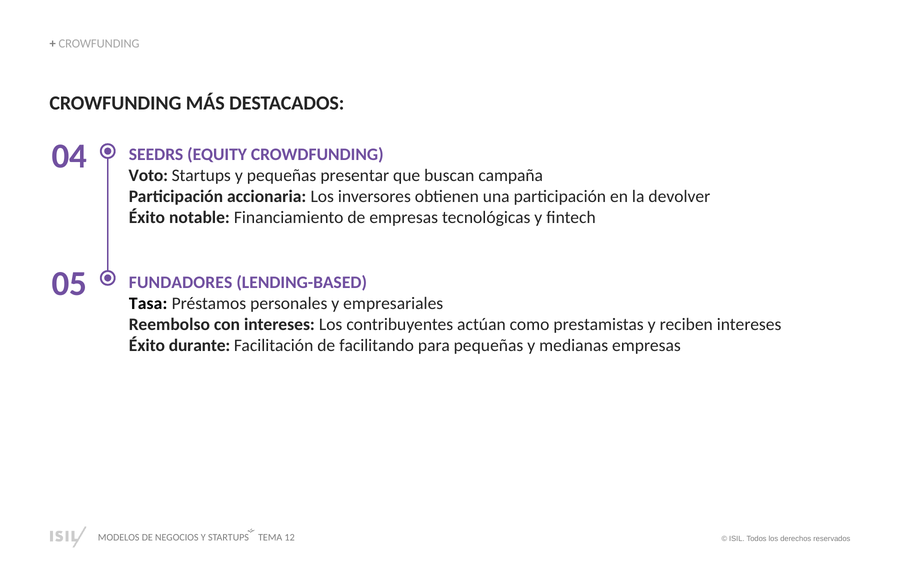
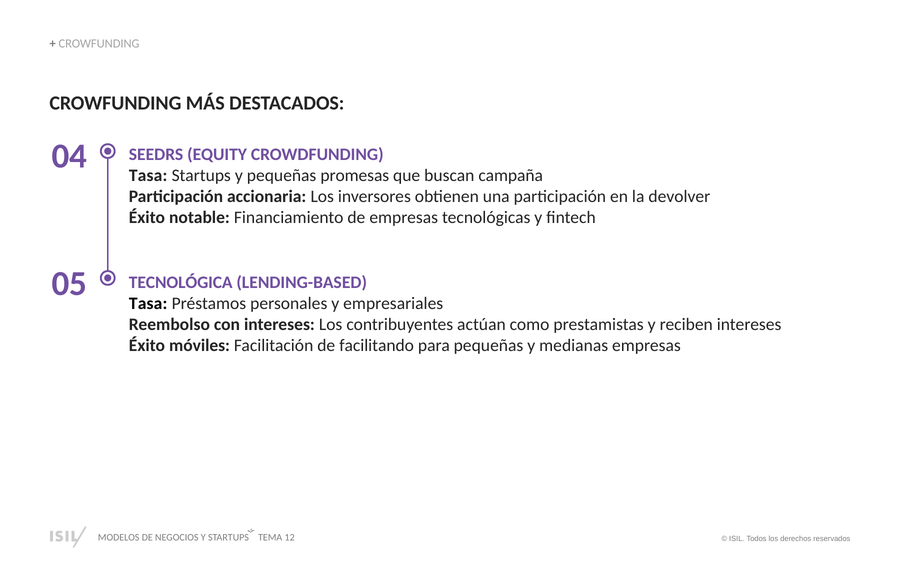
Voto: Voto -> Tasa (148, 175)
presentar: presentar -> promesas (355, 175)
FUNDADORES: FUNDADORES -> TECNOLÓGICA (181, 282)
durante: durante -> móviles (199, 345)
